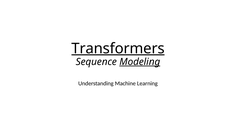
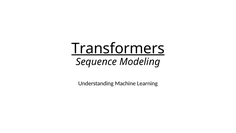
Modeling underline: present -> none (140, 62)
